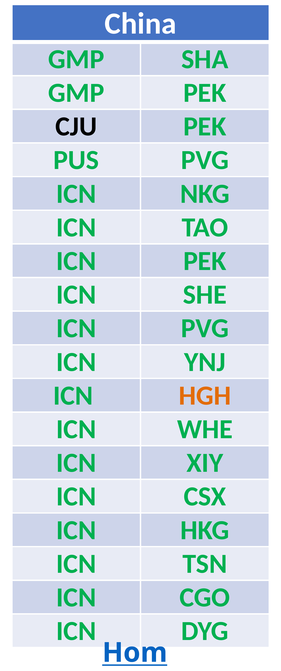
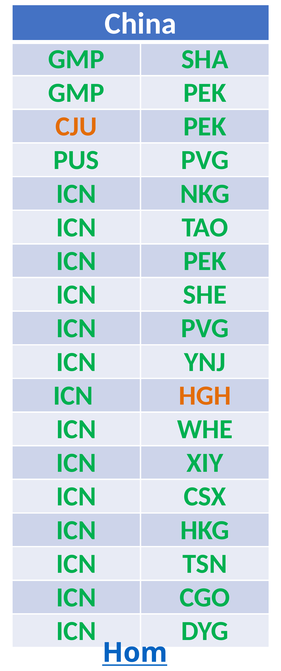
CJU colour: black -> orange (76, 127)
